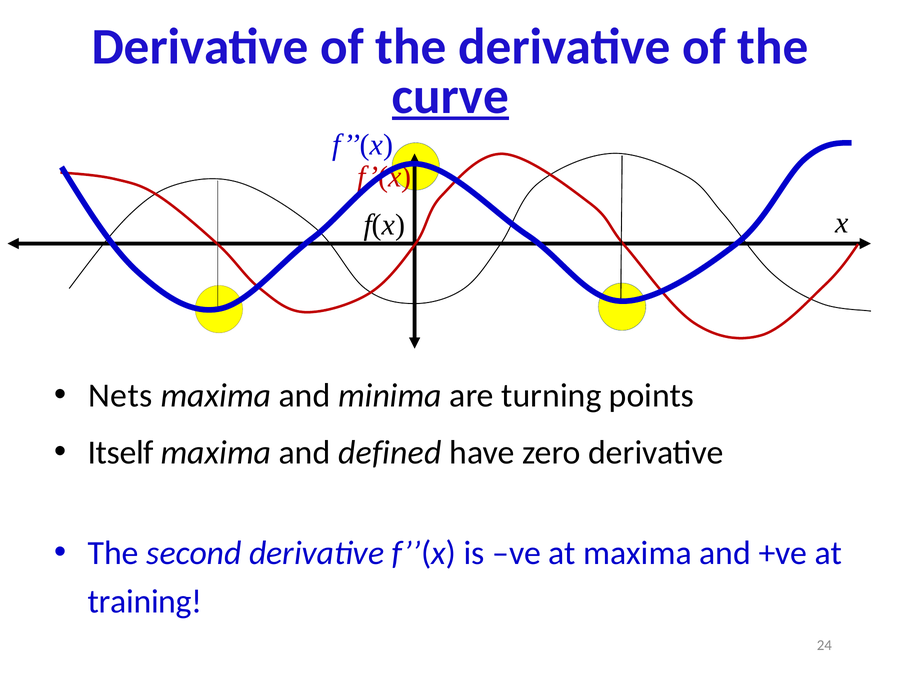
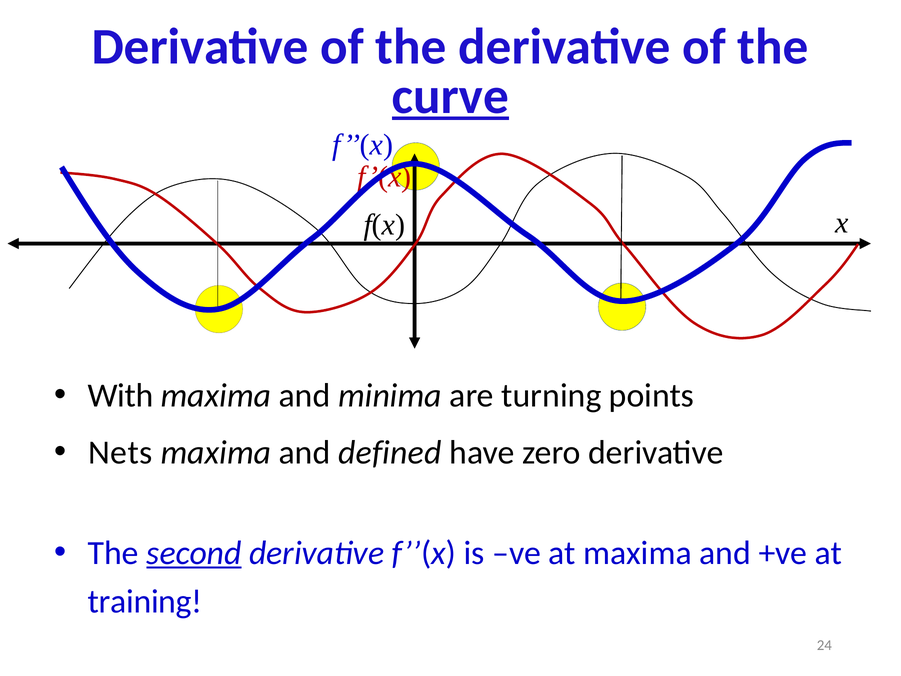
Nets: Nets -> With (121, 396)
Itself: Itself -> Nets (120, 452)
second underline: none -> present (194, 553)
